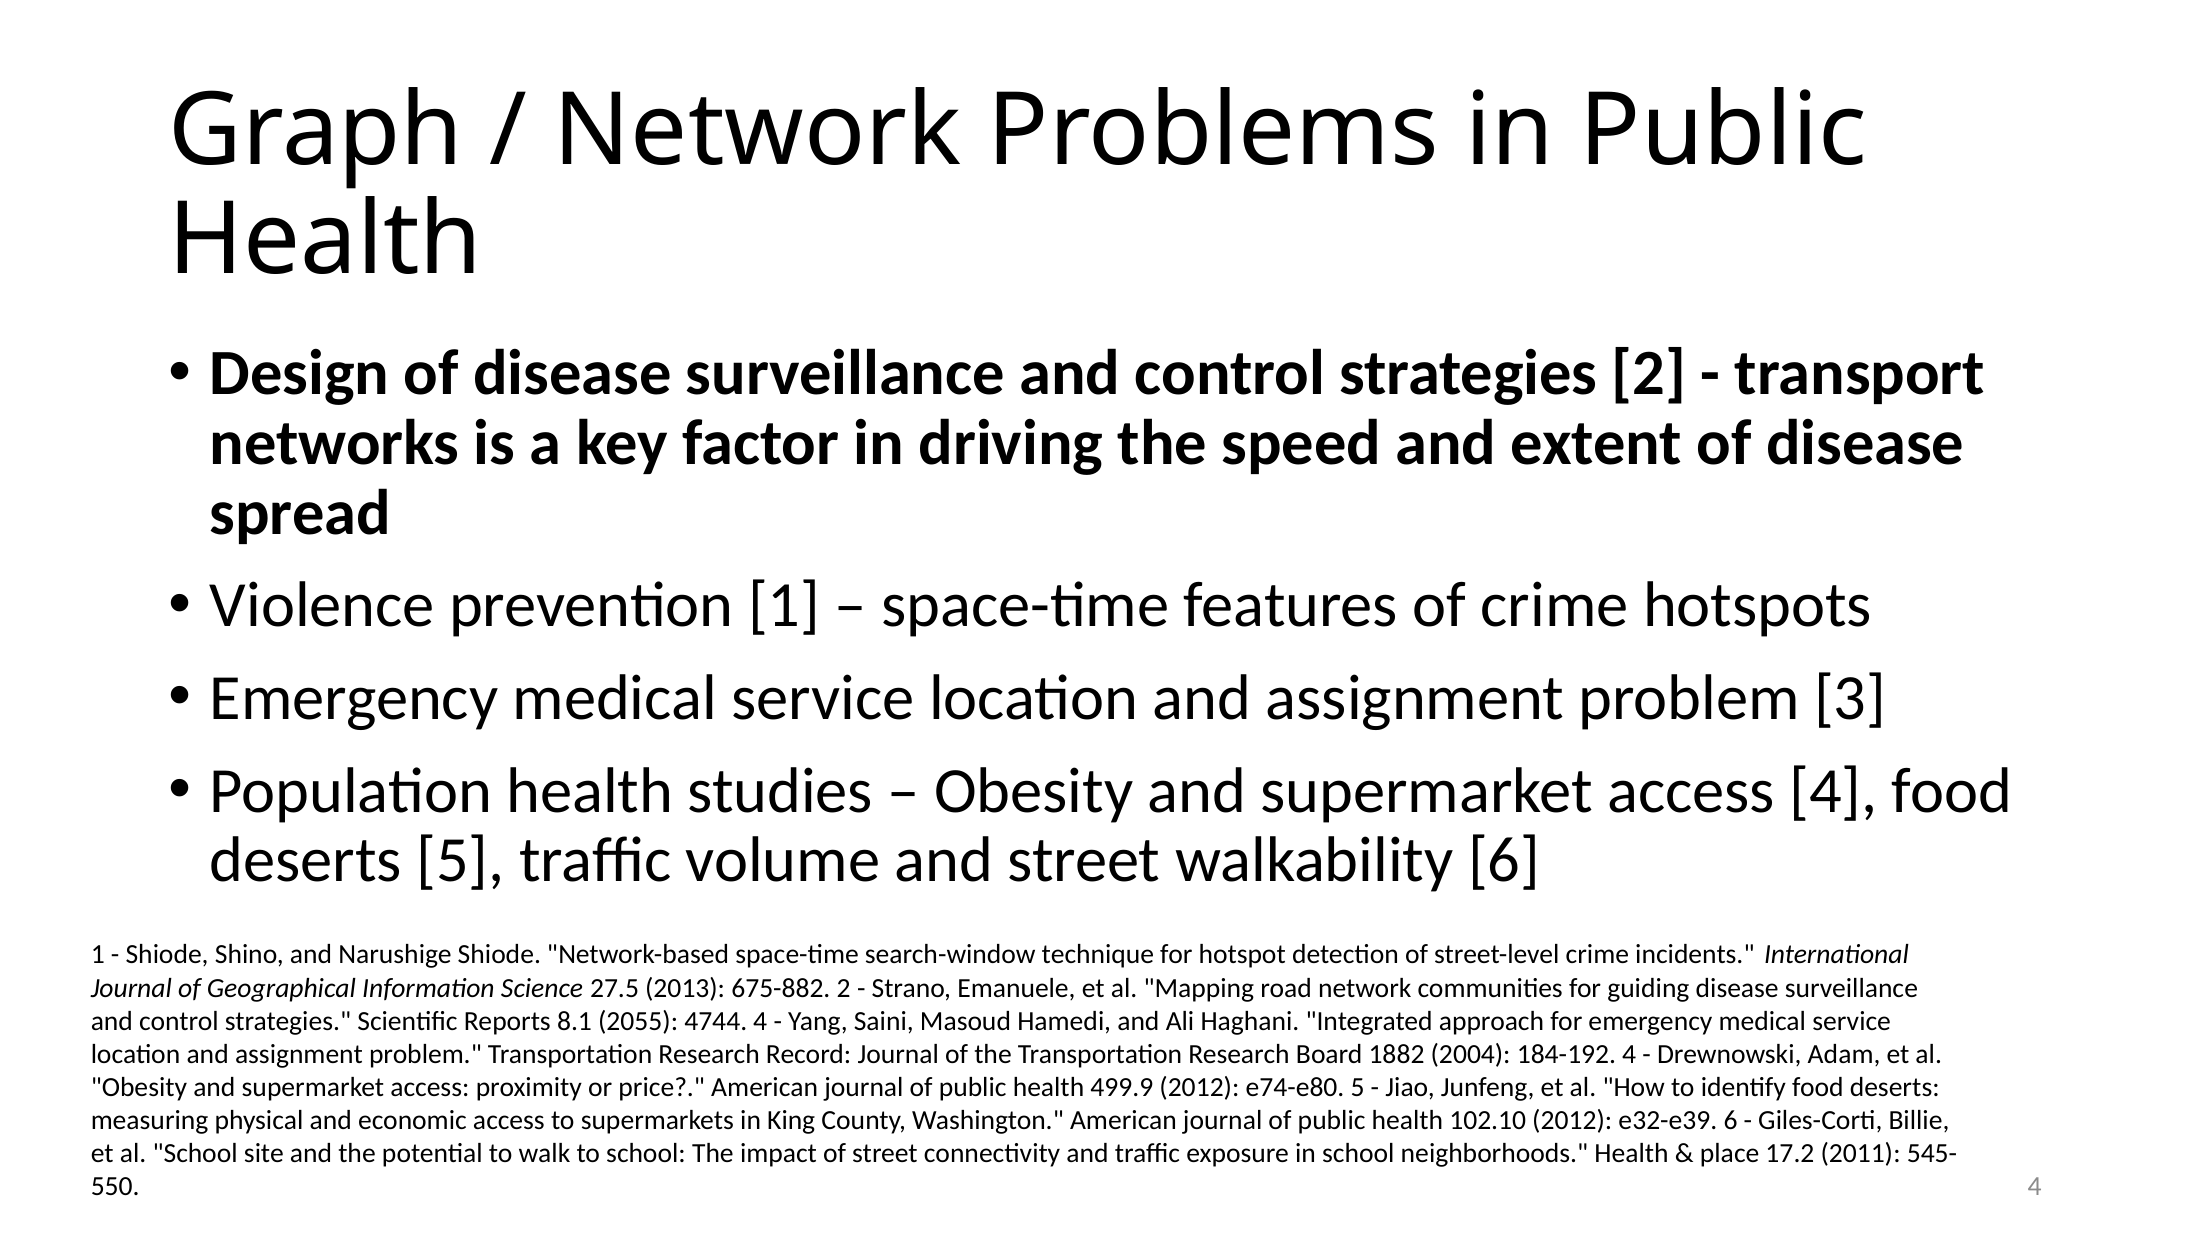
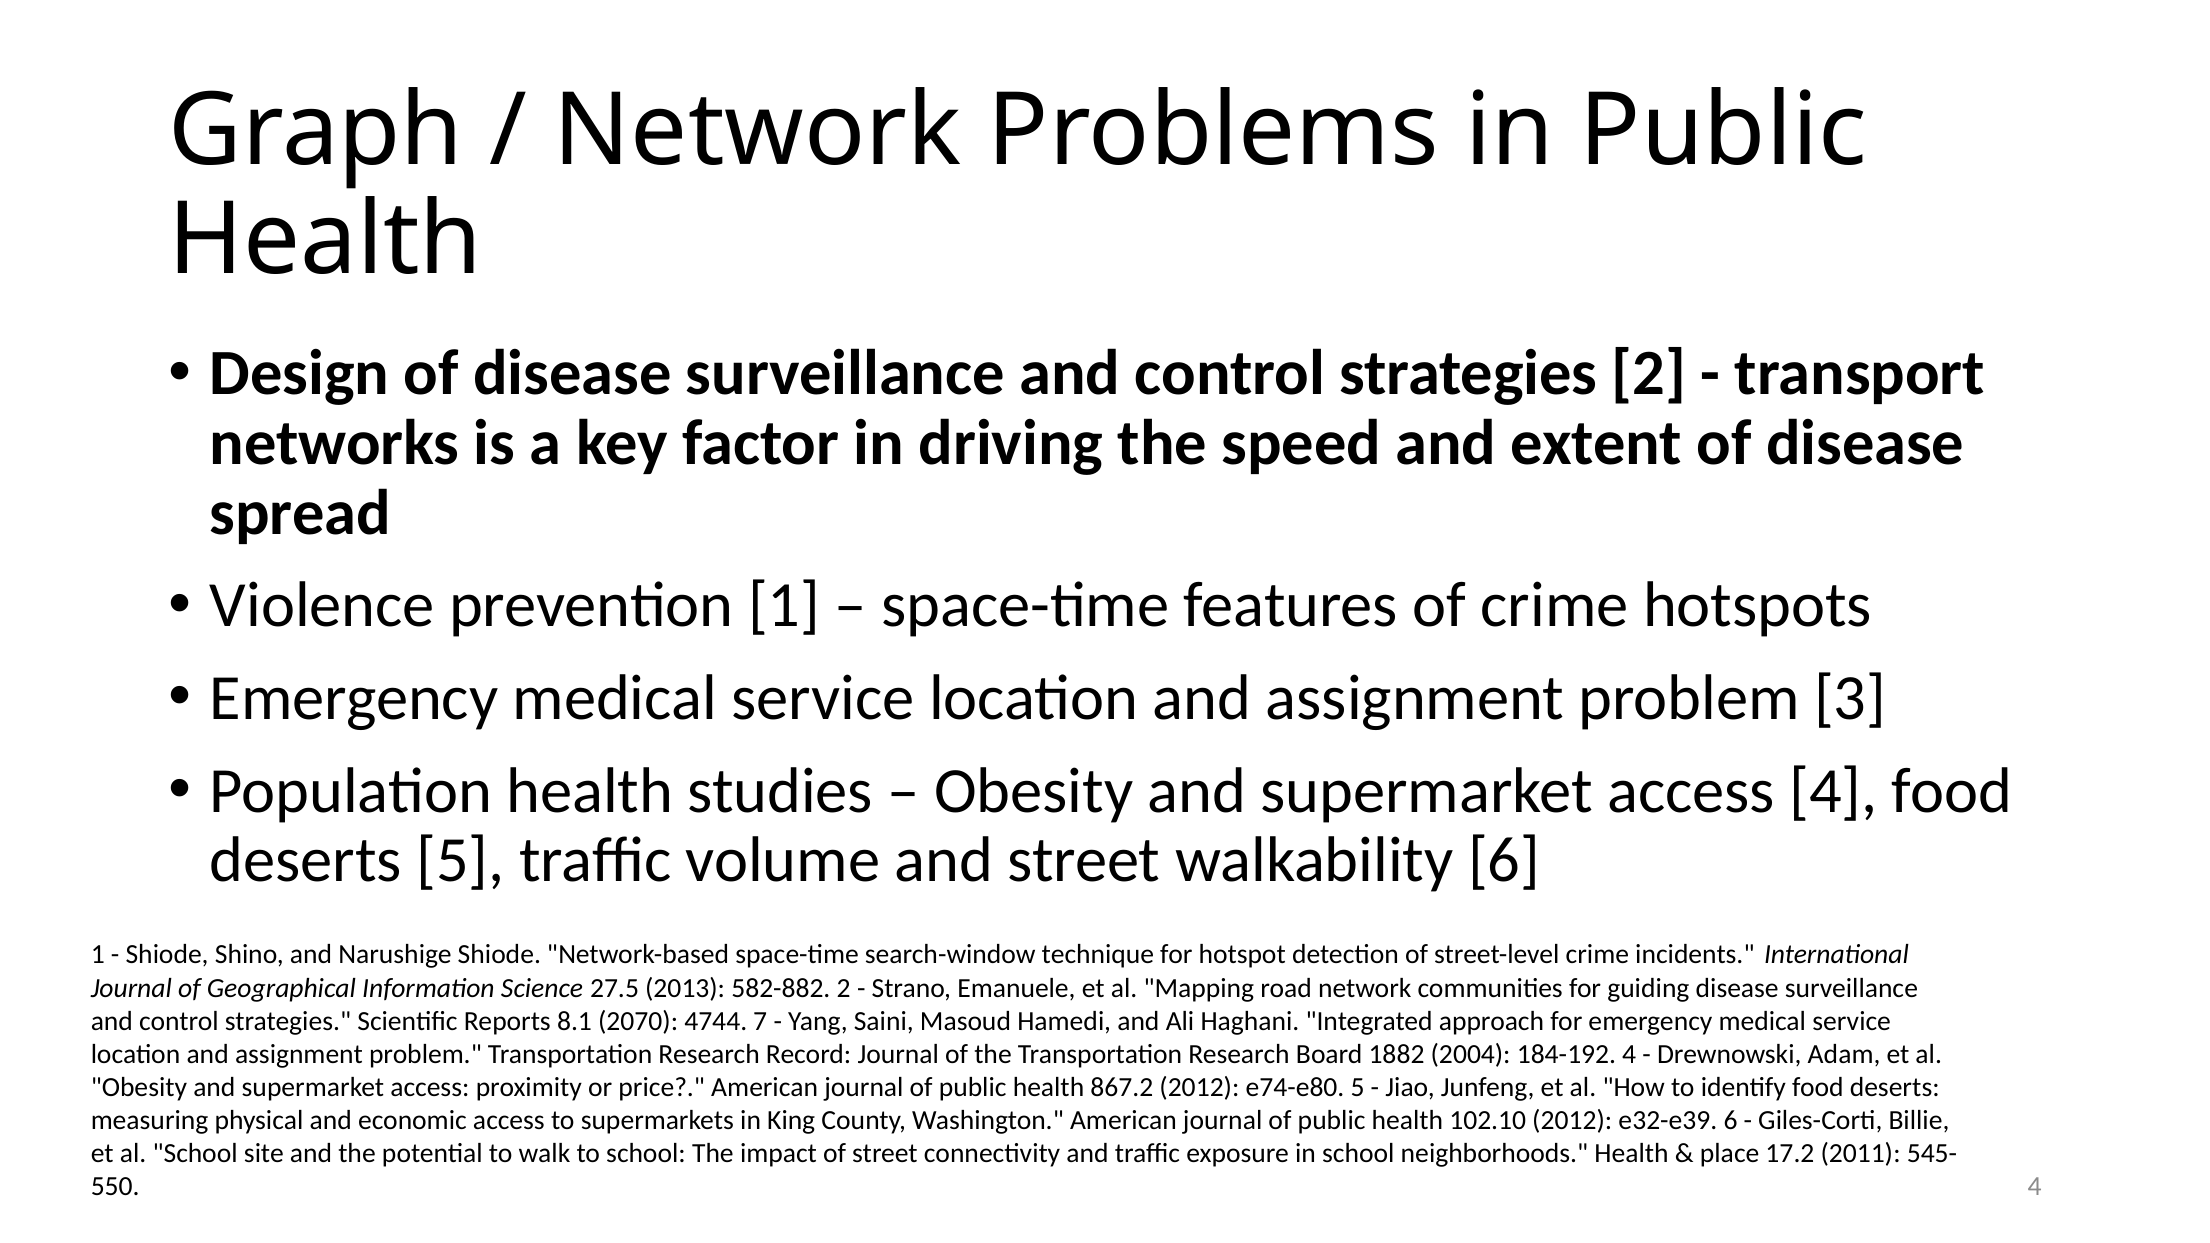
675-882: 675-882 -> 582-882 (781, 988)
2055: 2055 -> 2070 (638, 1021)
4744 4: 4 -> 7 (760, 1021)
499.9: 499.9 -> 867.2 (1122, 1087)
